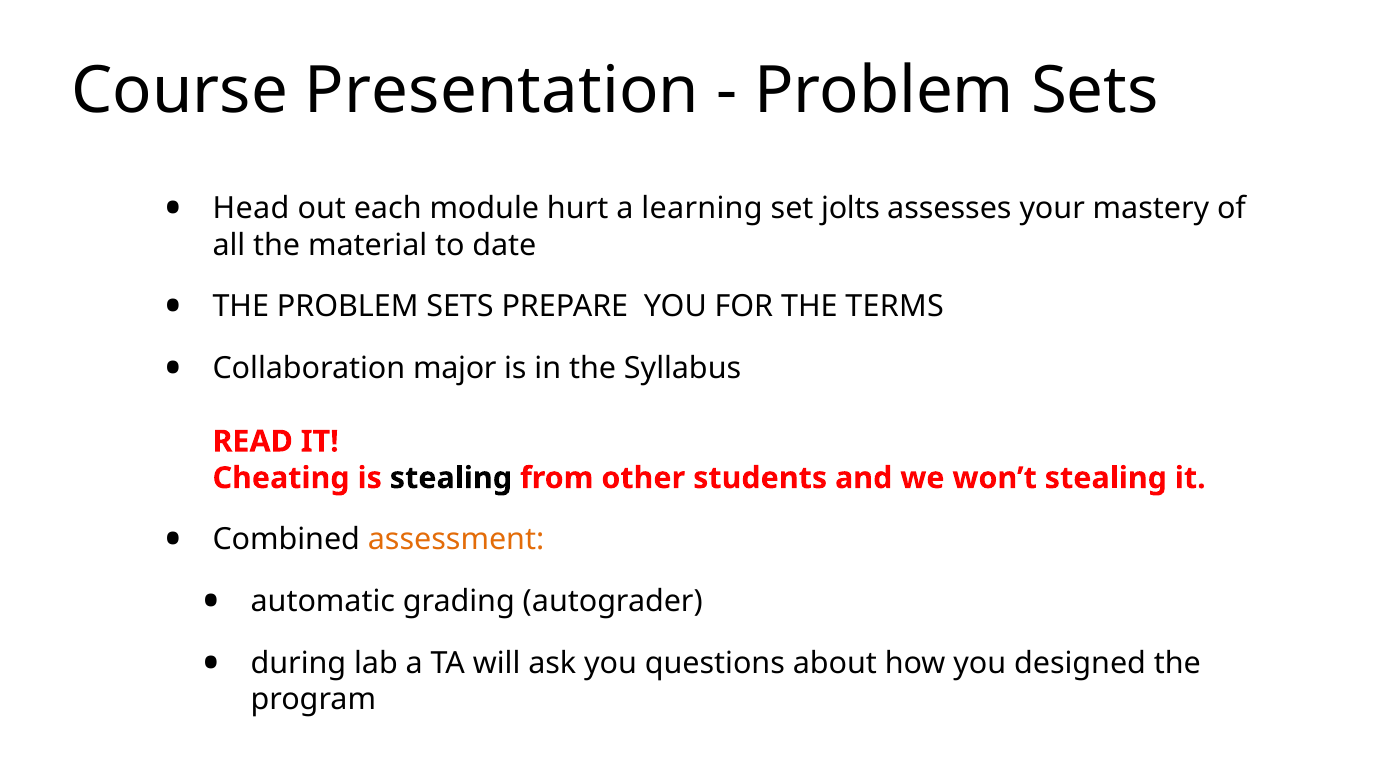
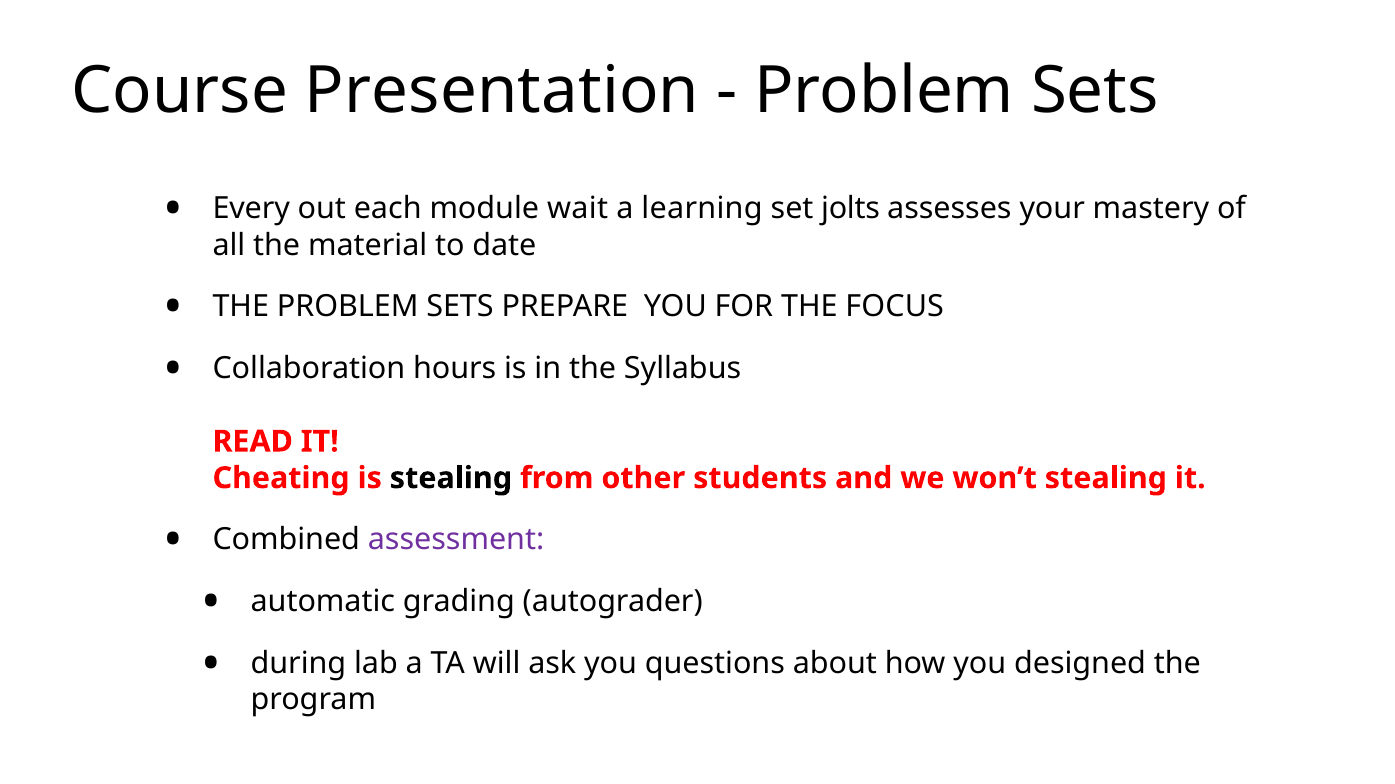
Head: Head -> Every (251, 209)
hurt: hurt -> wait (578, 209)
TERMS: TERMS -> FOCUS (895, 307)
major: major -> hours (455, 369)
assessment colour: orange -> purple (456, 540)
